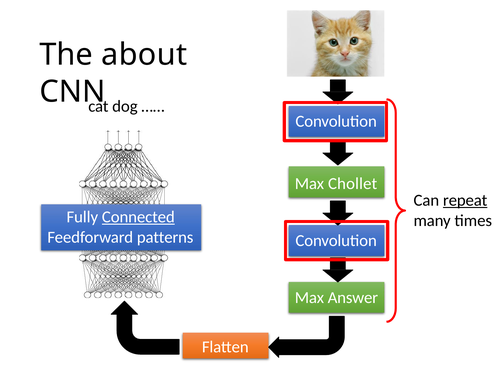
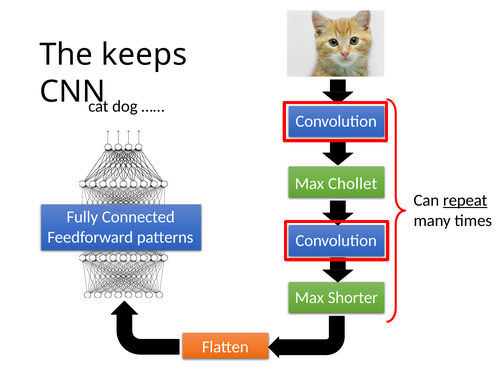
about: about -> keeps (144, 55)
Connected underline: present -> none (138, 217)
Answer: Answer -> Shorter (353, 298)
